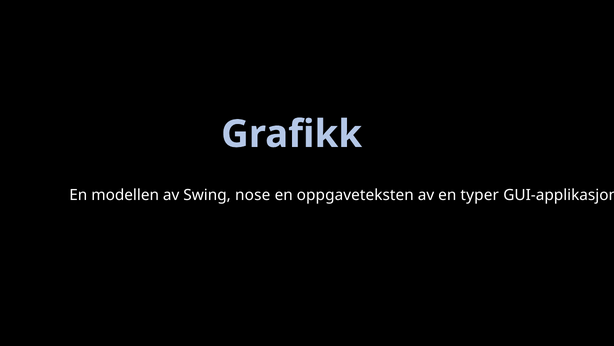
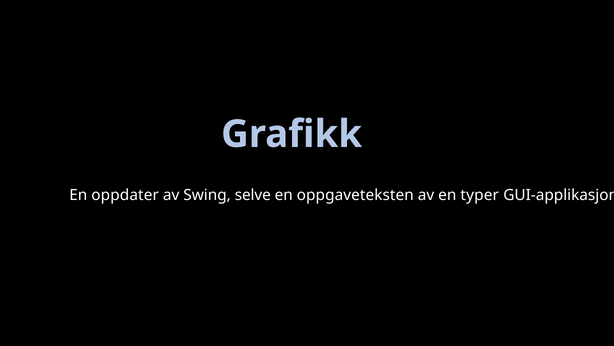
modellen: modellen -> oppdater (125, 195)
nose: nose -> selve (253, 195)
